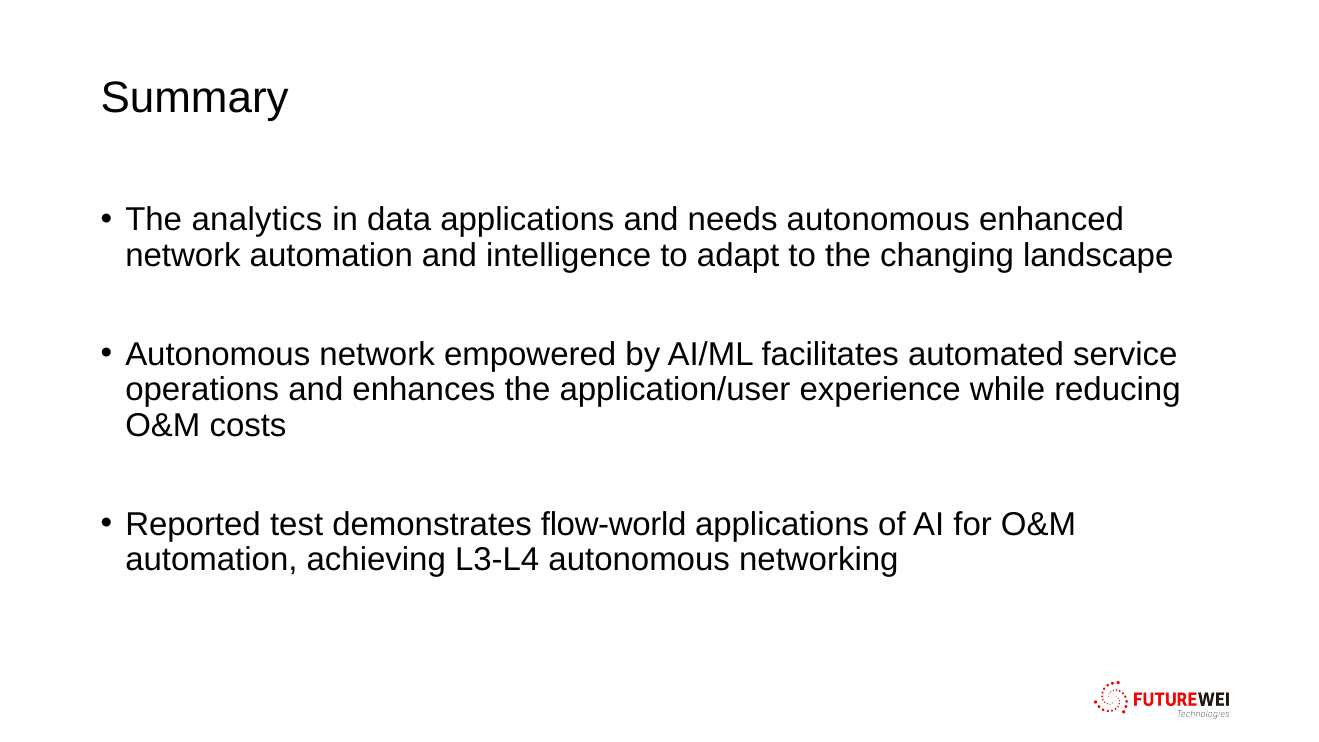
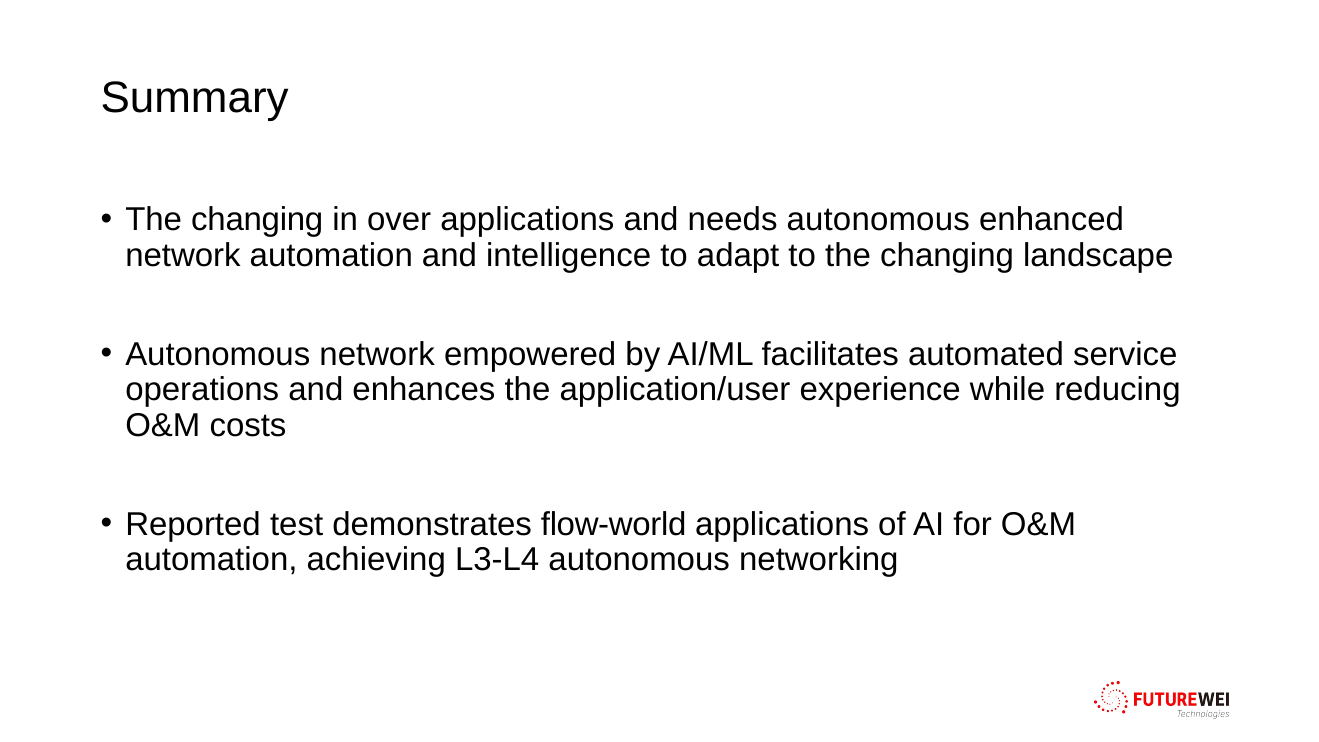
analytics: analytics -> changing (257, 220)
data: data -> over (399, 220)
